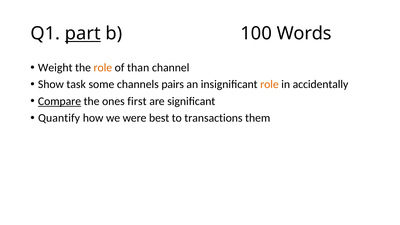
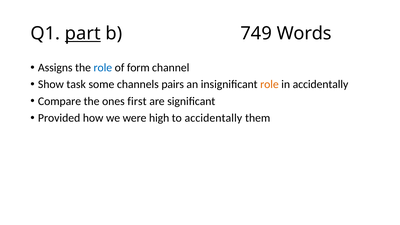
100: 100 -> 749 (256, 34)
Weight: Weight -> Assigns (55, 68)
role colour: orange -> blue (103, 68)
than: than -> form (138, 68)
Compare underline: present -> none (60, 101)
Quantify: Quantify -> Provided (59, 118)
best: best -> high (159, 118)
to transactions: transactions -> accidentally (213, 118)
